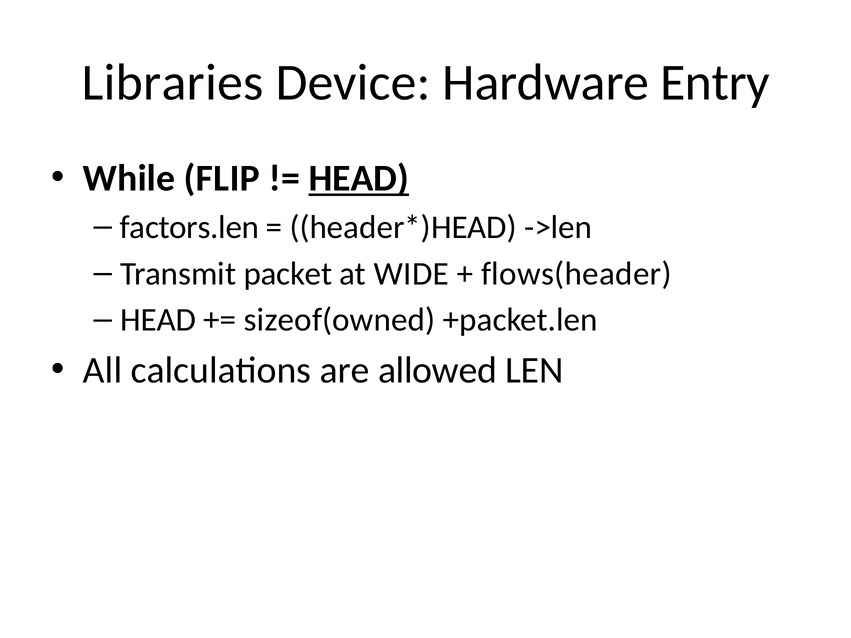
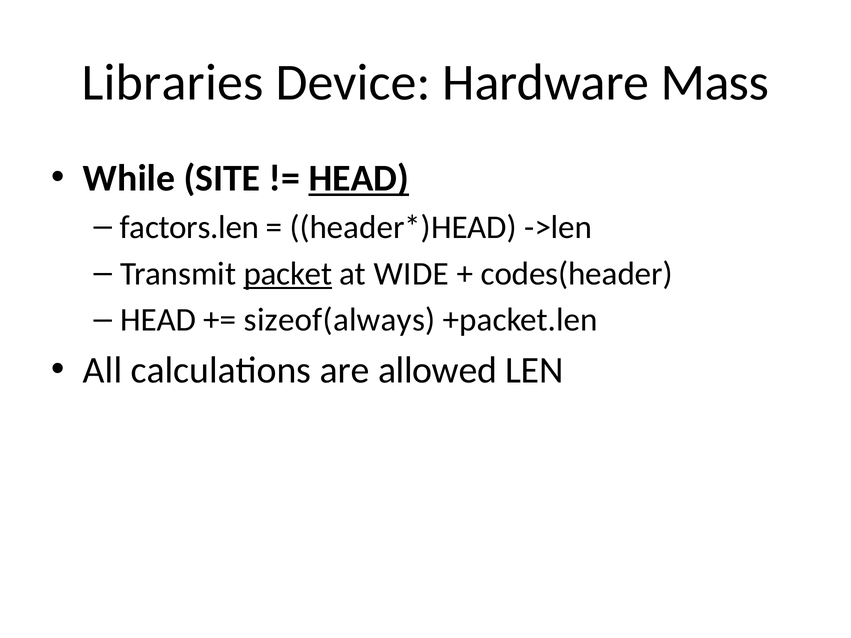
Entry: Entry -> Mass (715, 82)
FLIP: FLIP -> SITE (222, 179)
packet underline: none -> present (288, 274)
flows(header: flows(header -> codes(header (577, 274)
sizeof(owned: sizeof(owned -> sizeof(always (340, 320)
